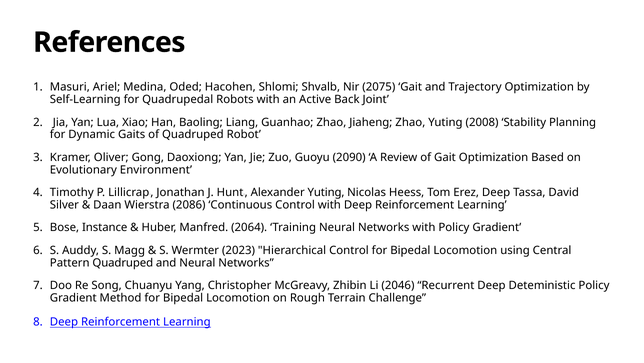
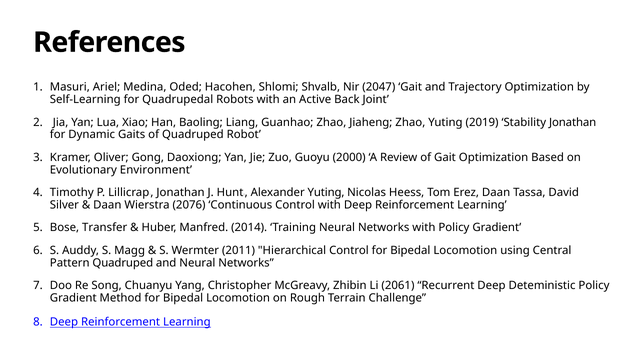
2075: 2075 -> 2047 (379, 87)
2008: 2008 -> 2019 (482, 122)
Stability Planning: Planning -> Jonathan (573, 122)
2090: 2090 -> 2000 (349, 157)
Erez Deep: Deep -> Daan (496, 192)
2086: 2086 -> 2076 (189, 205)
Instance: Instance -> Transfer (105, 227)
2064: 2064 -> 2014 (249, 227)
2023: 2023 -> 2011 (239, 250)
2046: 2046 -> 2061 (398, 285)
